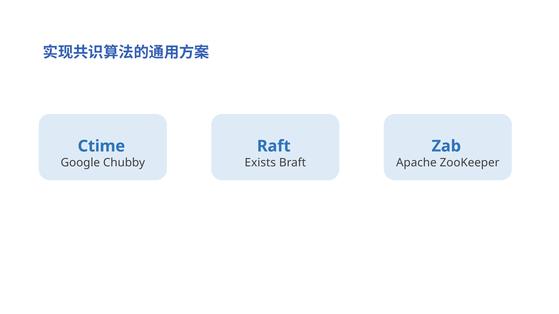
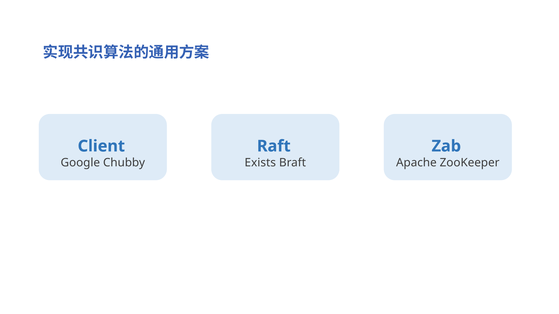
Ctime: Ctime -> Client (101, 146)
